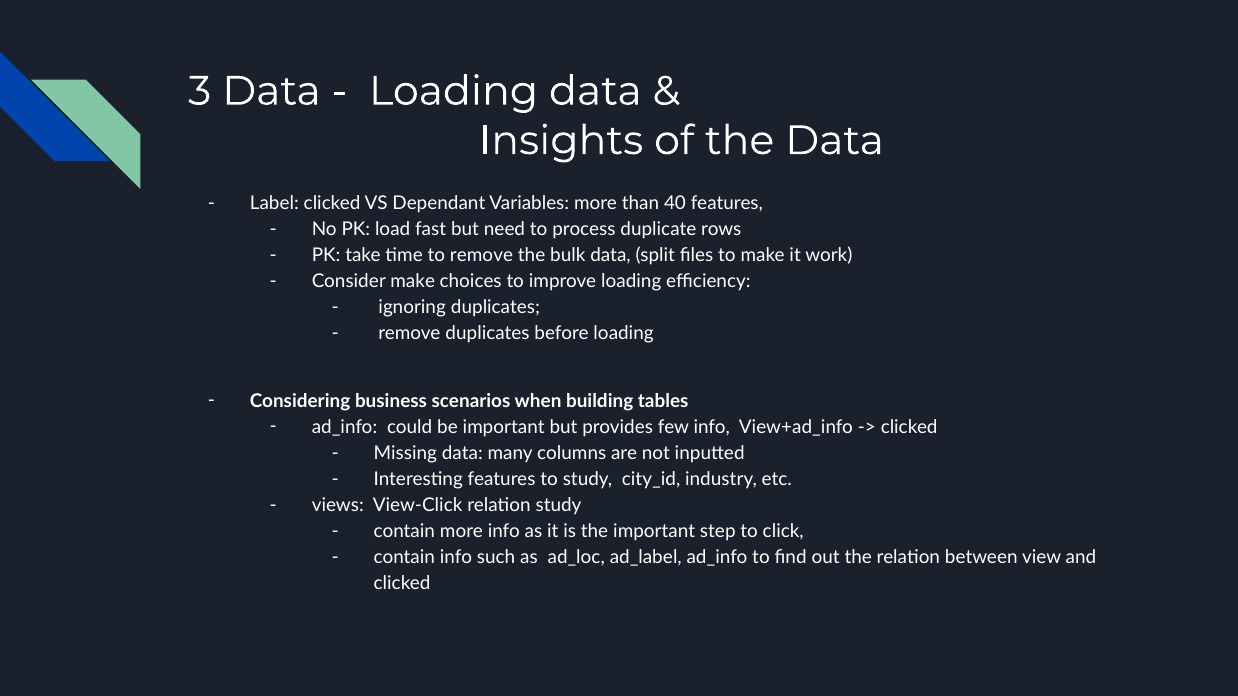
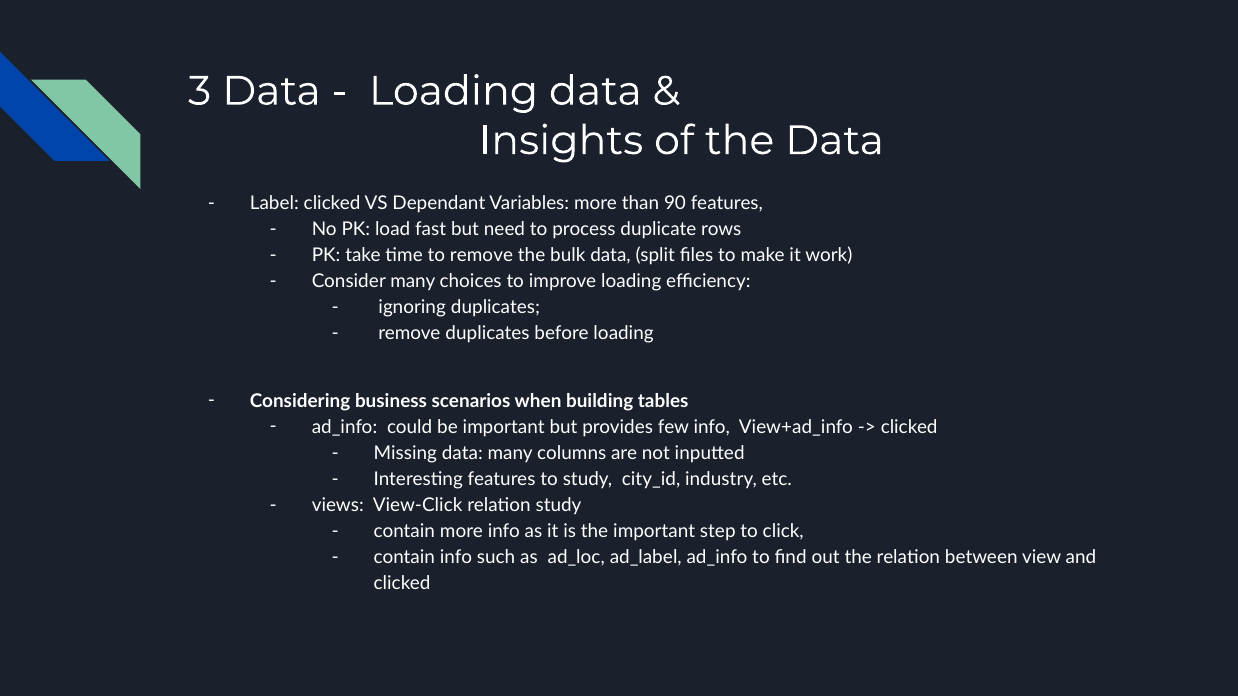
40: 40 -> 90 (675, 203)
Consider make: make -> many (413, 282)
